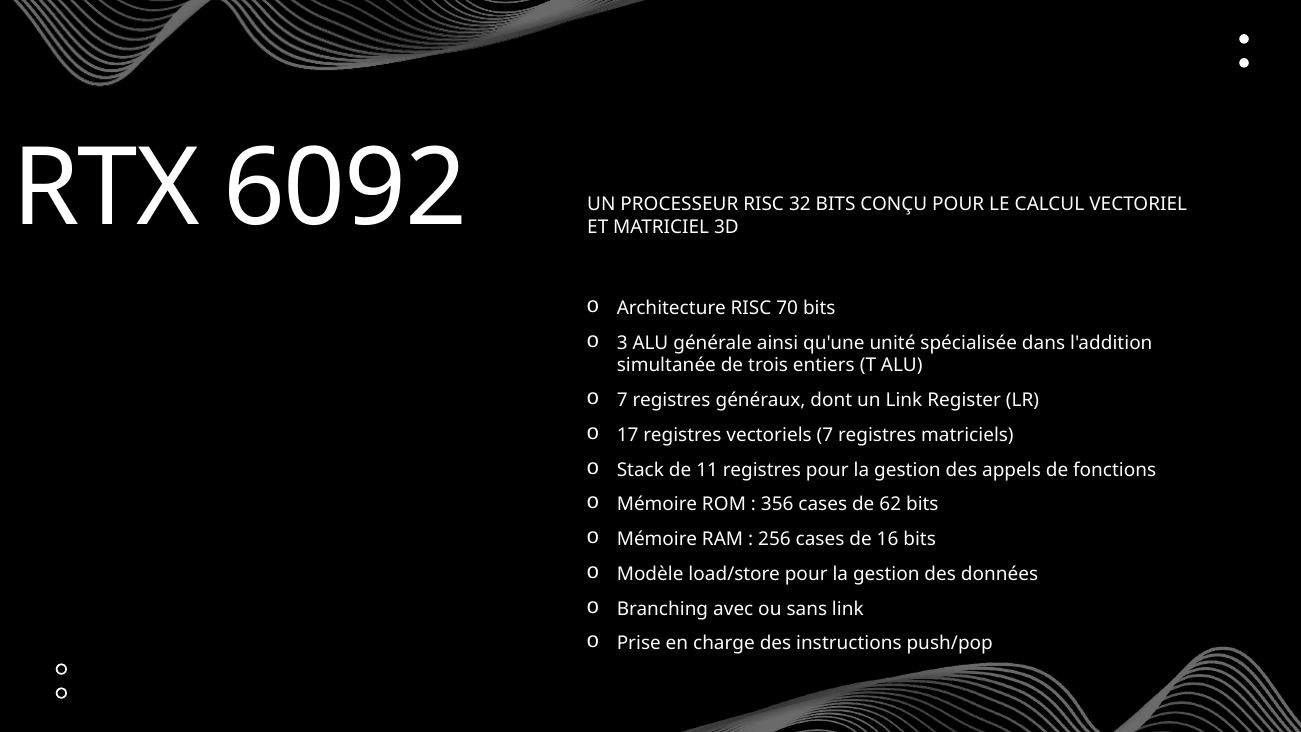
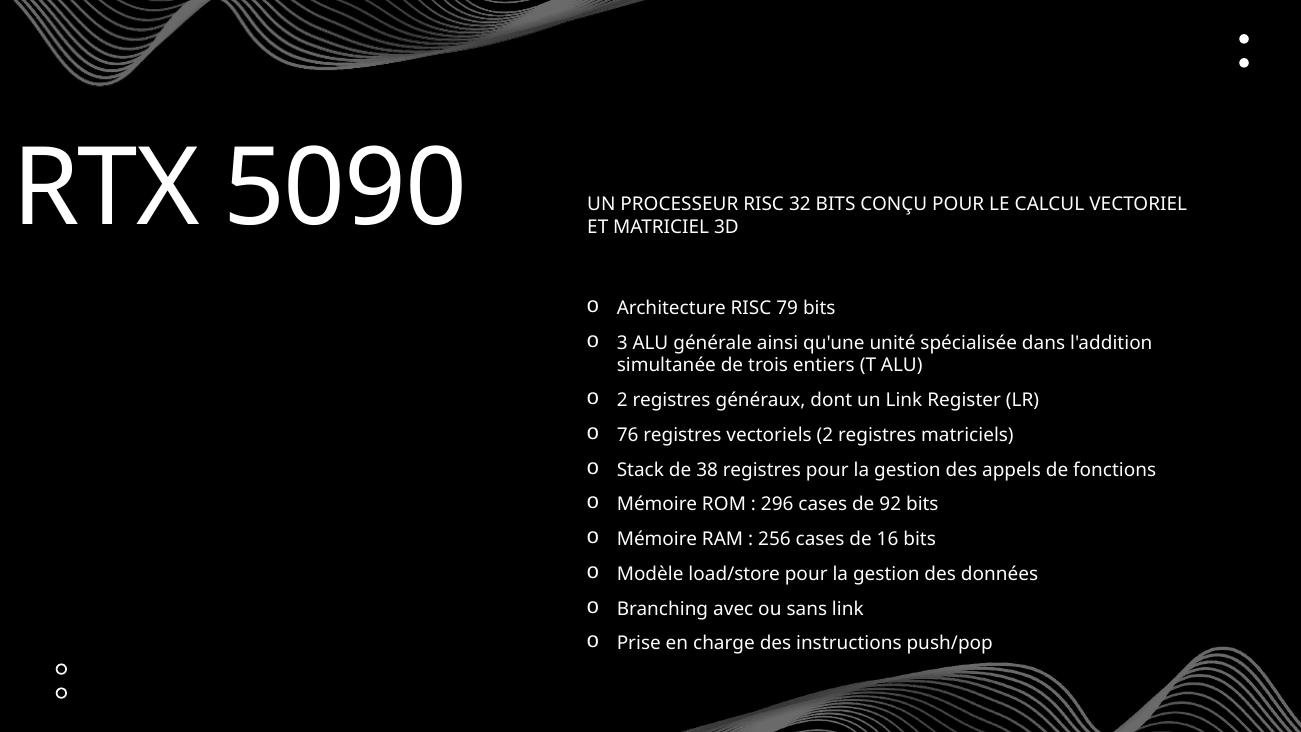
6092: 6092 -> 5090 (345, 189)
70: 70 -> 79 (787, 308)
7: 7 -> 2 (622, 400)
17: 17 -> 76 (628, 435)
vectoriels 7: 7 -> 2 (825, 435)
11: 11 -> 38 (707, 470)
356: 356 -> 296 (777, 504)
62: 62 -> 92 (890, 504)
